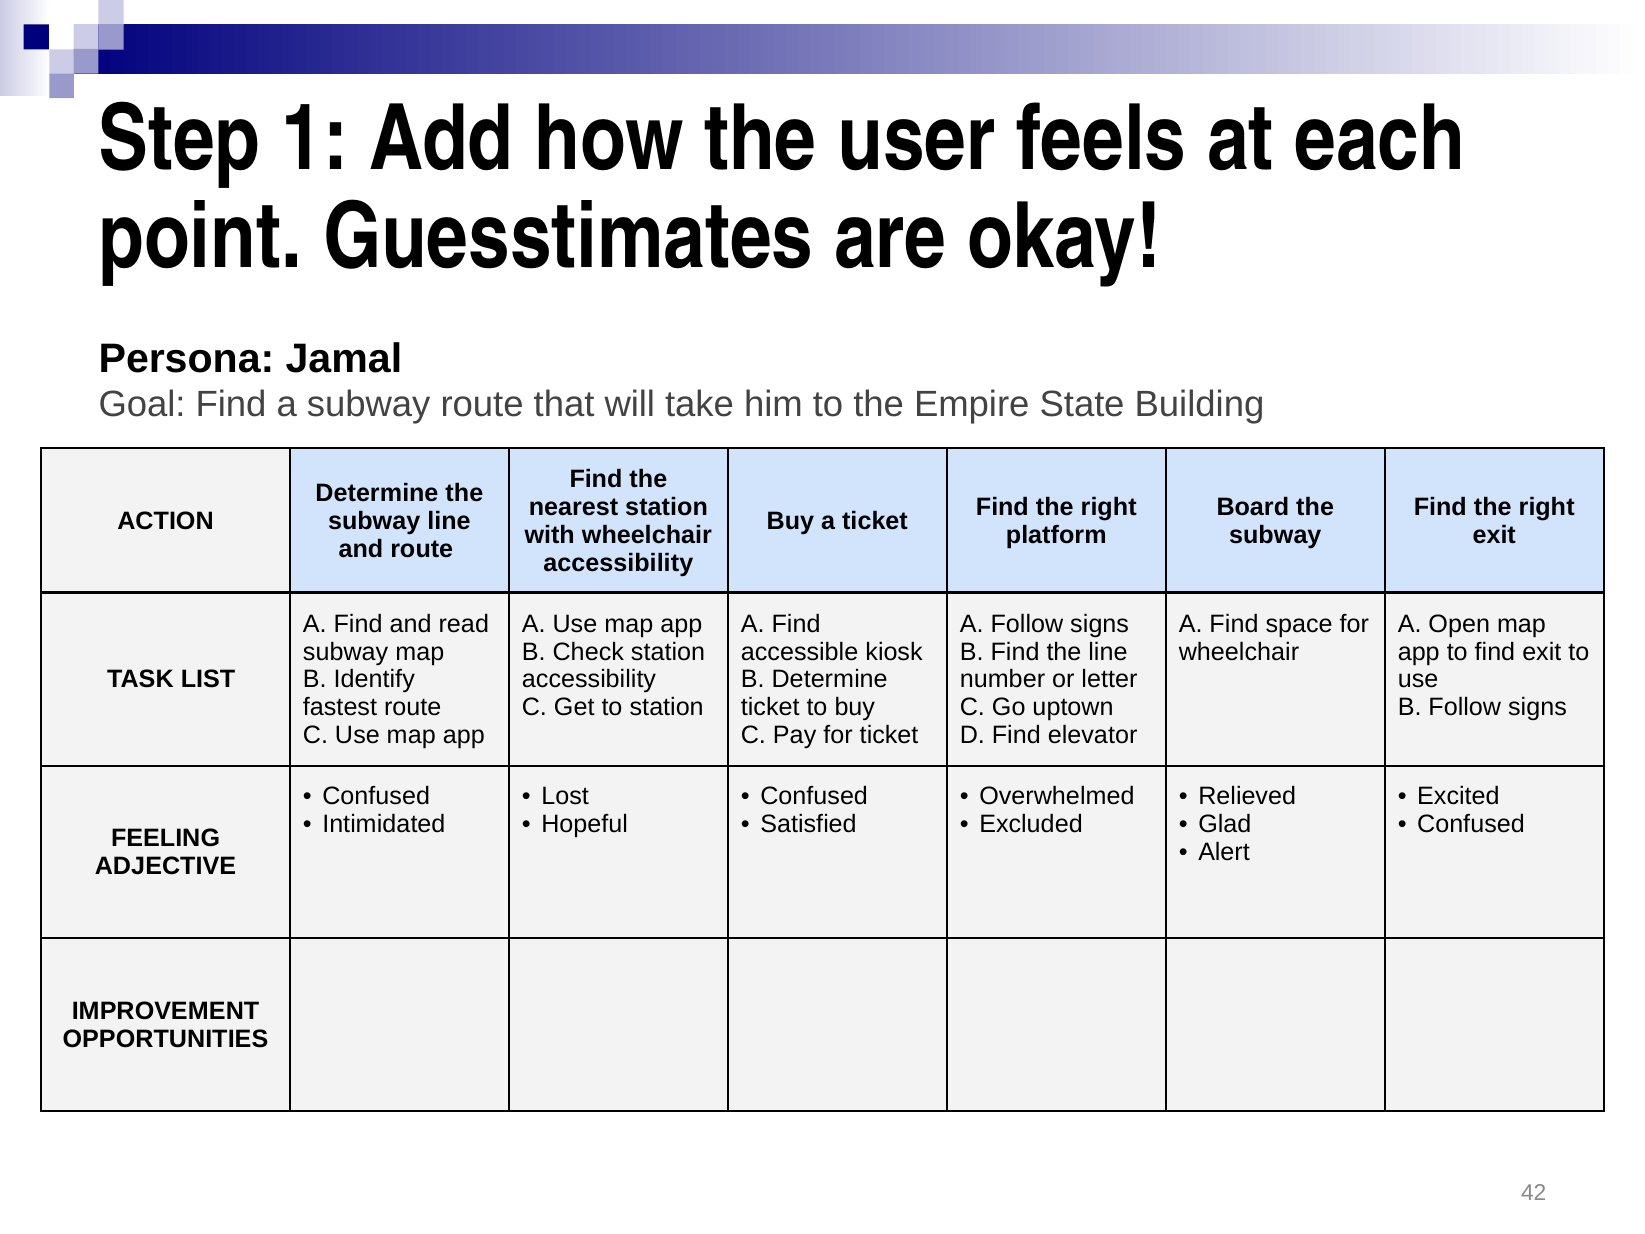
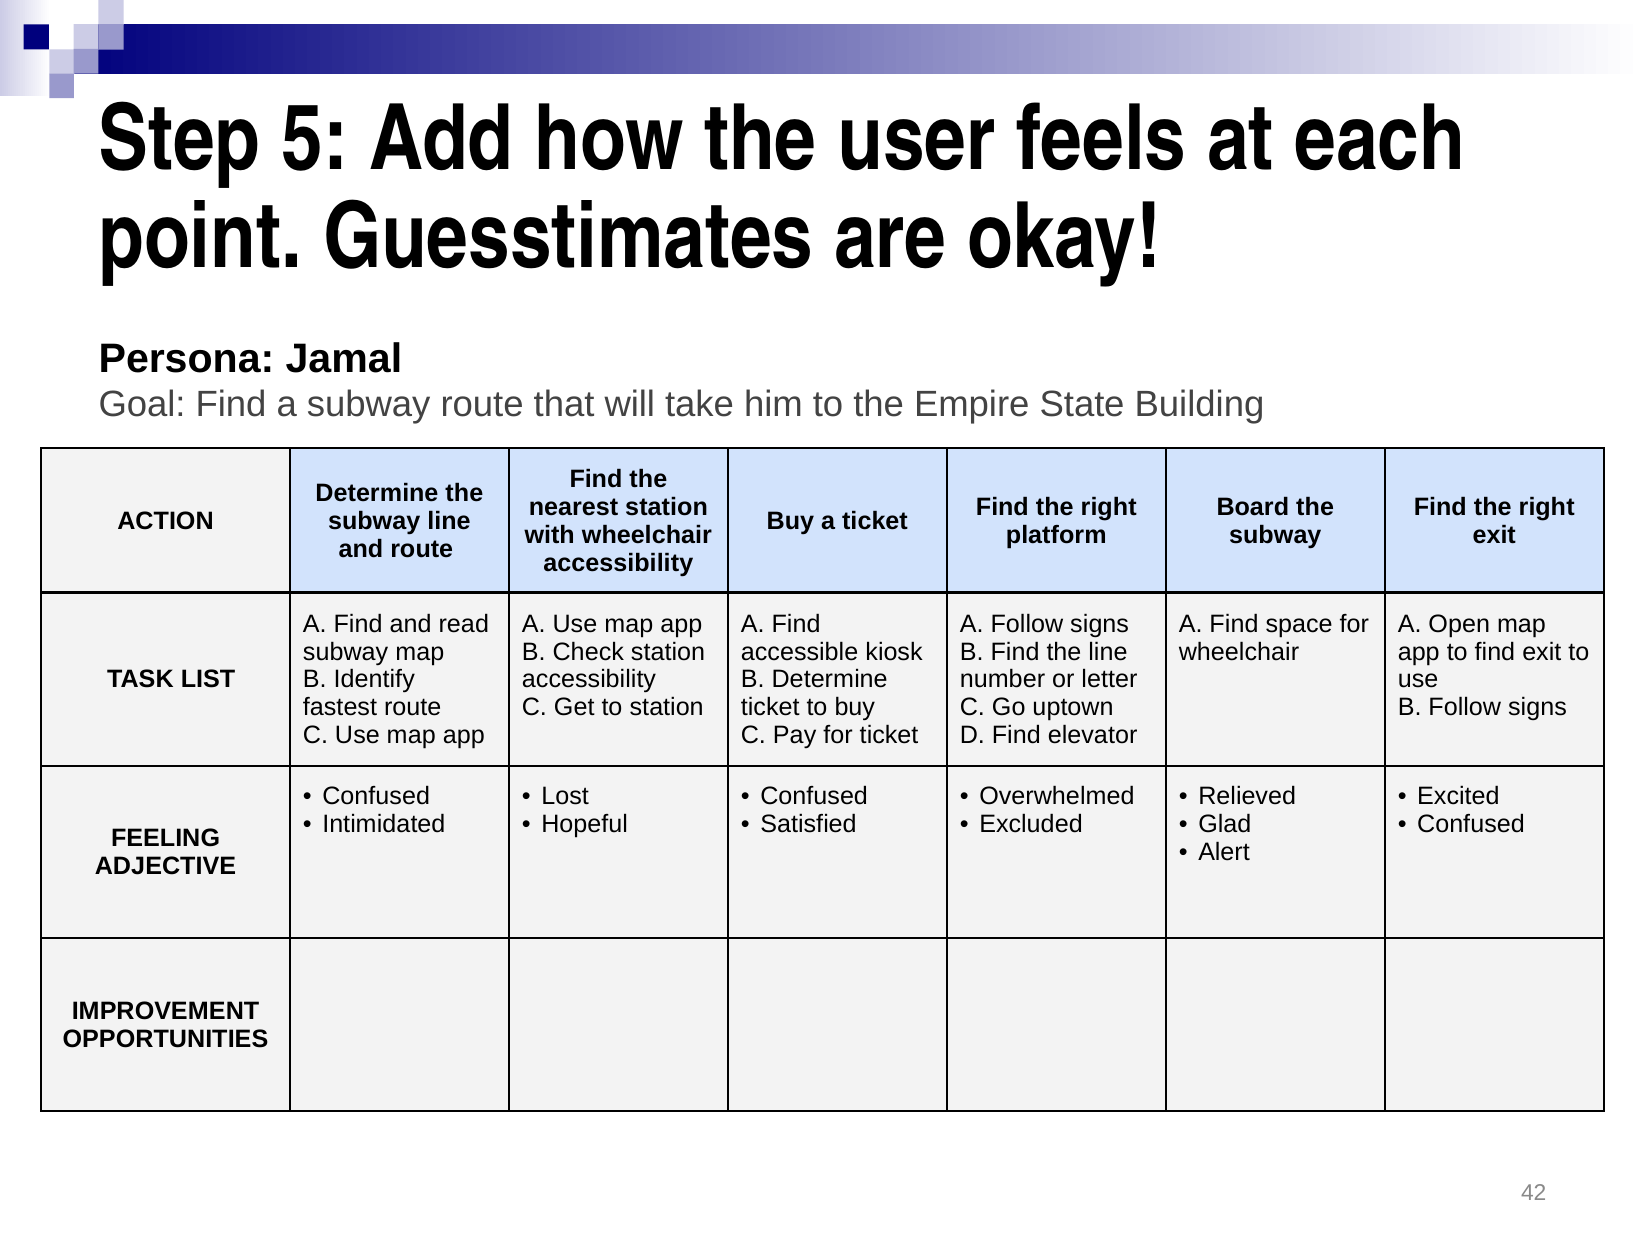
1: 1 -> 5 (315, 139)
